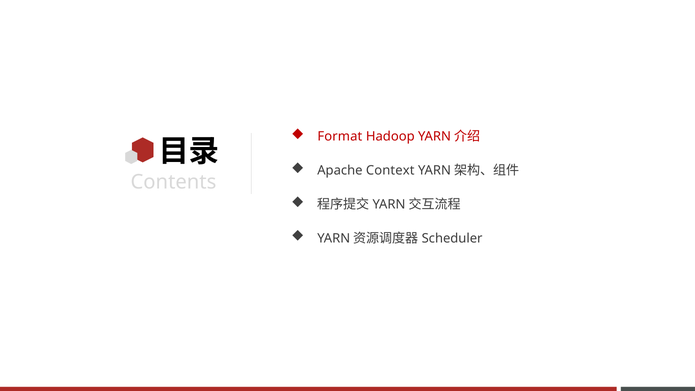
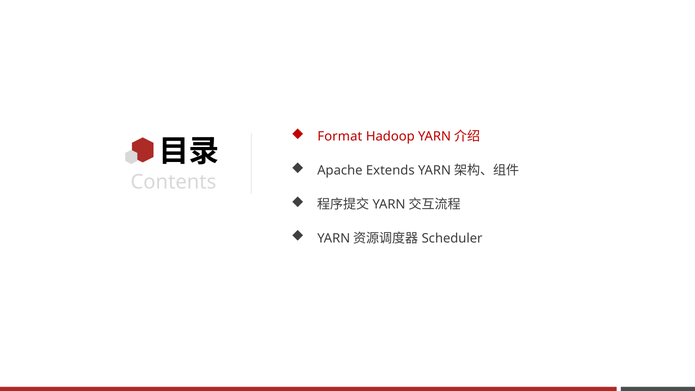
Context: Context -> Extends (390, 170)
